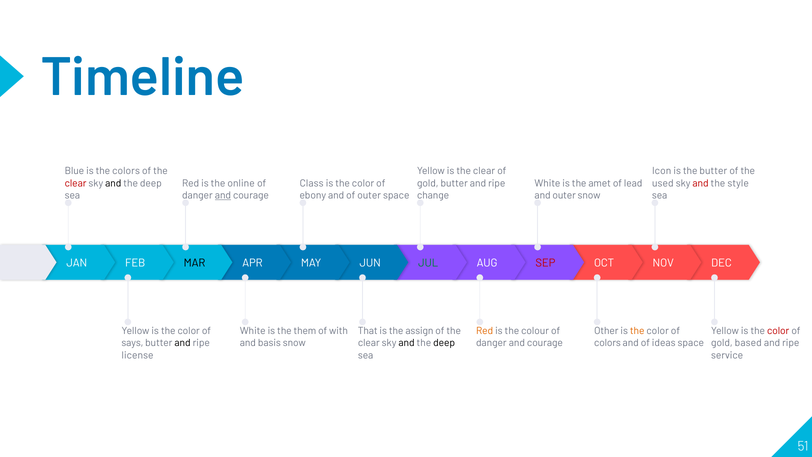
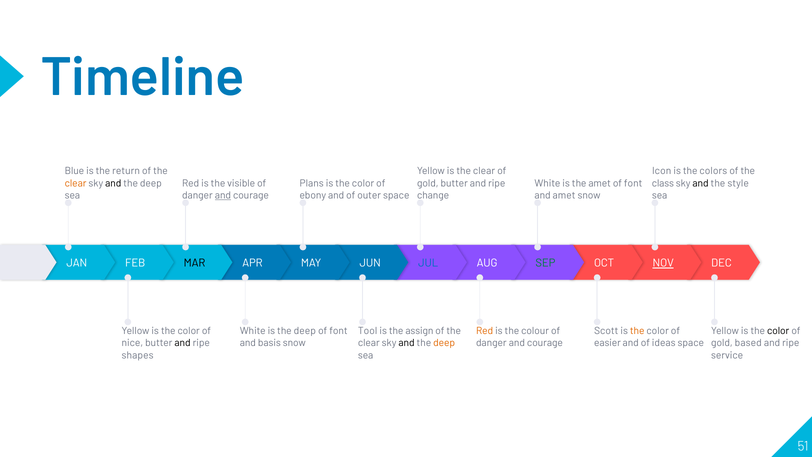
the colors: colors -> return (126, 171)
the butter: butter -> colors (713, 171)
clear colour: red -> orange (76, 183)
online: online -> visible (241, 183)
Class: Class -> Plans (312, 183)
lead: lead -> font (633, 183)
used: used -> class (663, 183)
and colour: red -> black (701, 183)
and outer: outer -> amet (564, 195)
JUL colour: green -> blue (428, 263)
SEP colour: red -> green (545, 263)
NOV underline: none -> present (663, 263)
is the them: them -> deep (305, 331)
with: with -> font (338, 331)
That: That -> Tool (368, 331)
Other: Other -> Scott (606, 331)
color colour: red -> black (778, 331)
says: says -> nice (132, 343)
deep colour: black -> orange (444, 343)
colors: colors -> easier (607, 343)
license: license -> shapes (138, 355)
